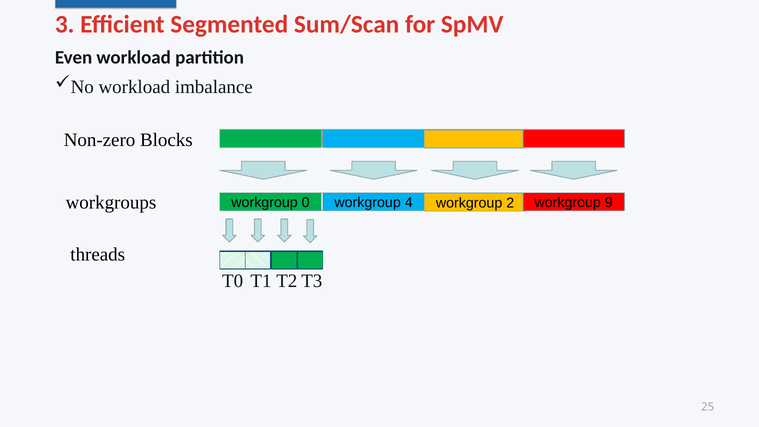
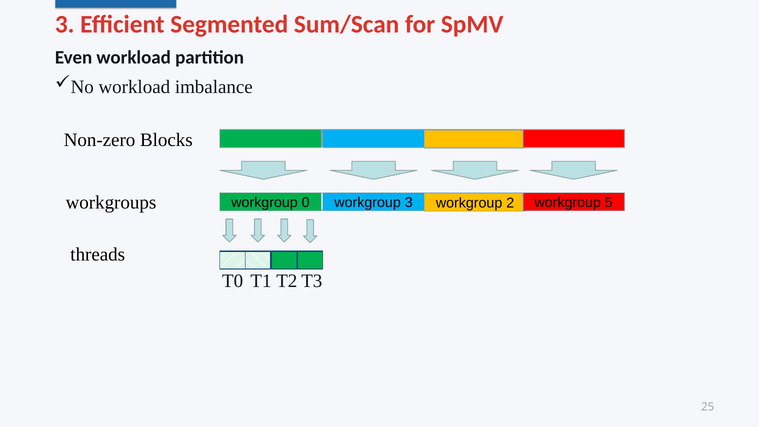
workgroup 4: 4 -> 3 (409, 203)
9: 9 -> 5 (609, 203)
